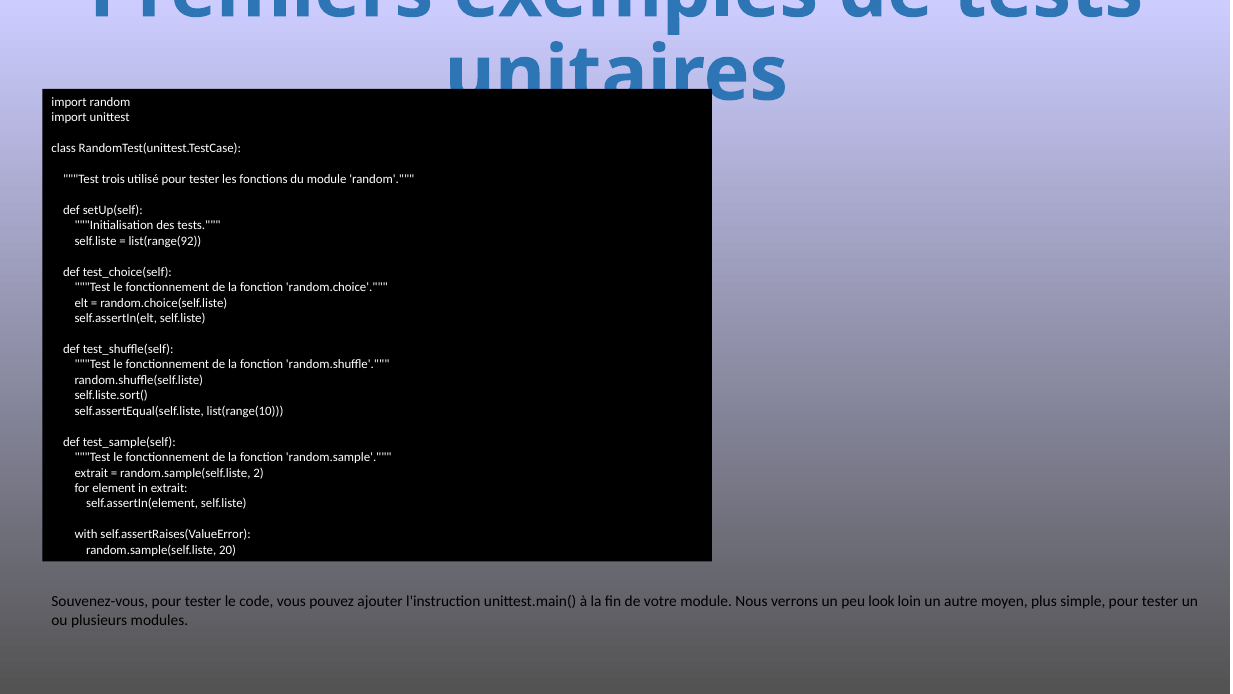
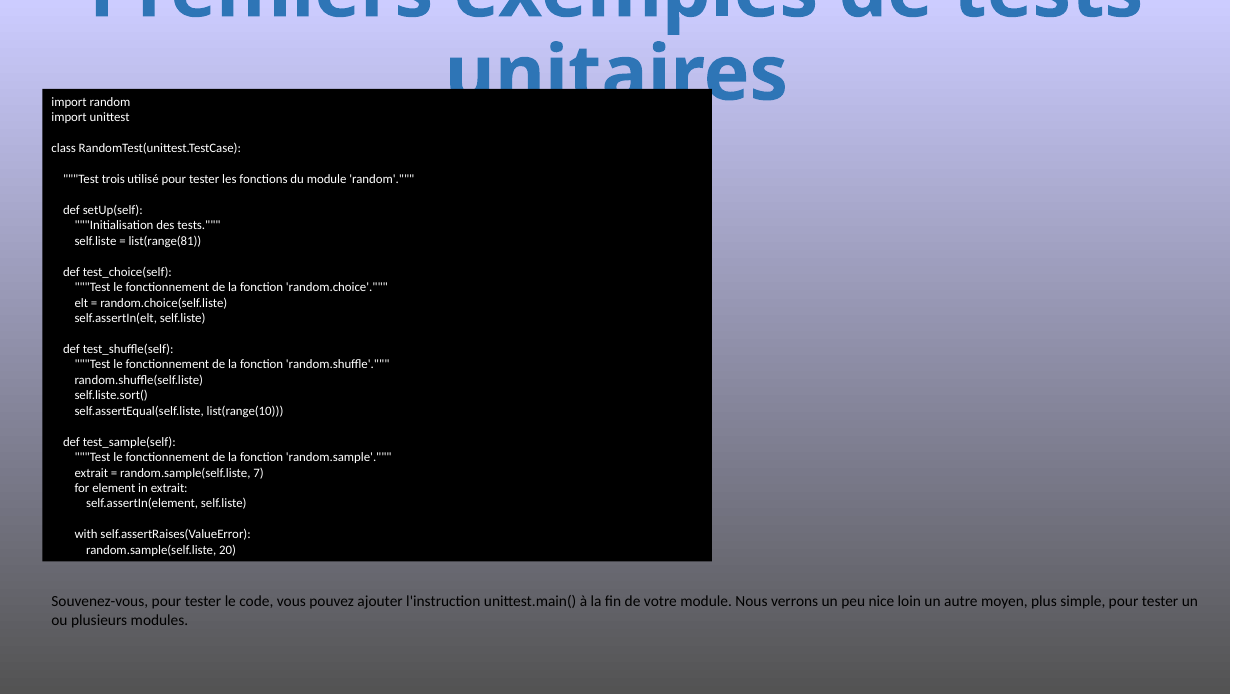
list(range(92: list(range(92 -> list(range(81 (165, 241)
2: 2 -> 7 (258, 473)
look: look -> nice (881, 601)
